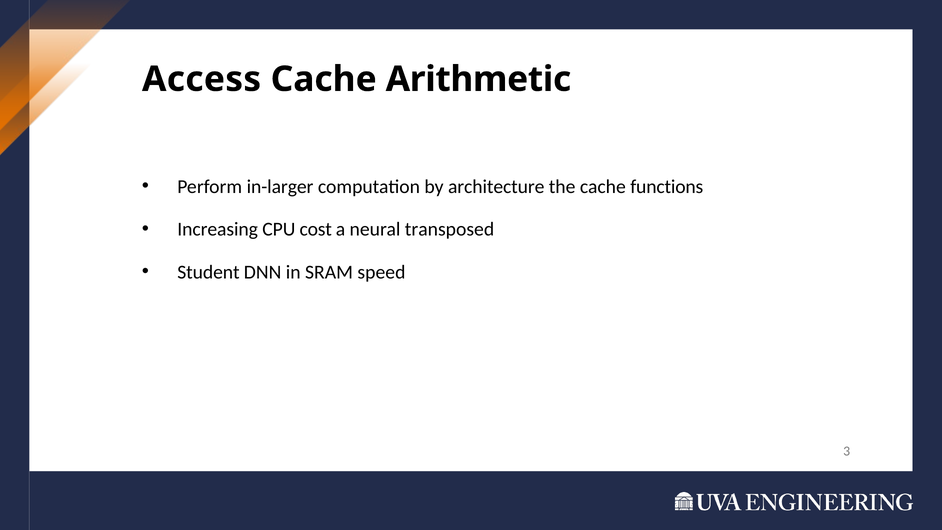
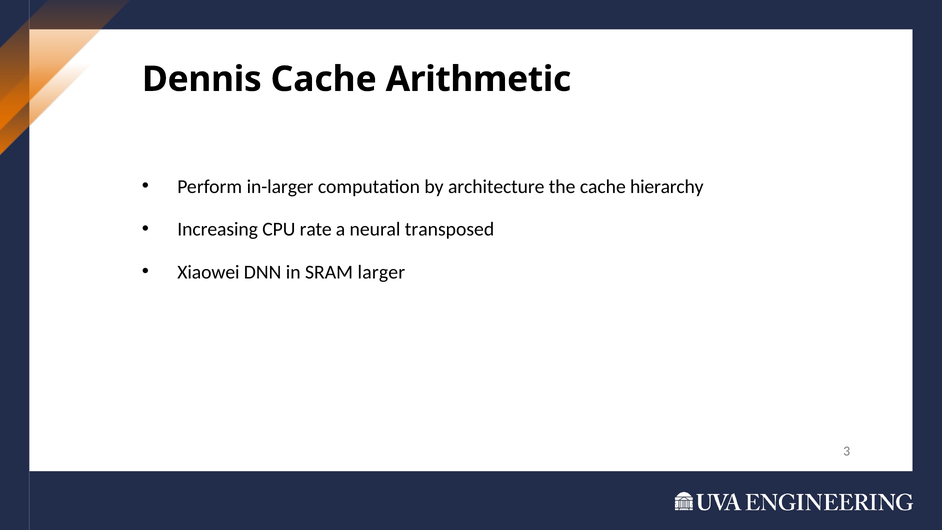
Access: Access -> Dennis (202, 79)
functions: functions -> hierarchy (667, 186)
cost: cost -> rate (316, 229)
Student: Student -> Xiaowei (208, 272)
speed: speed -> larger (381, 272)
